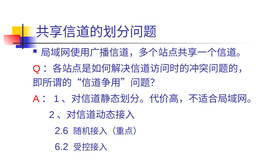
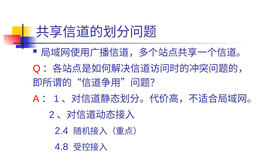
2.6: 2.6 -> 2.4 (61, 131)
6.2: 6.2 -> 4.8 (61, 147)
